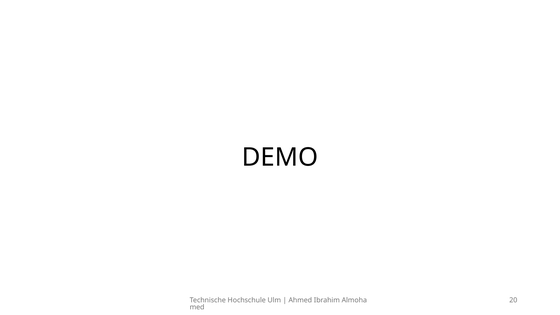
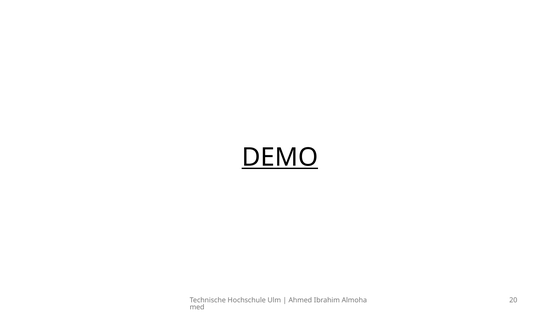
DEMO underline: none -> present (280, 157)
